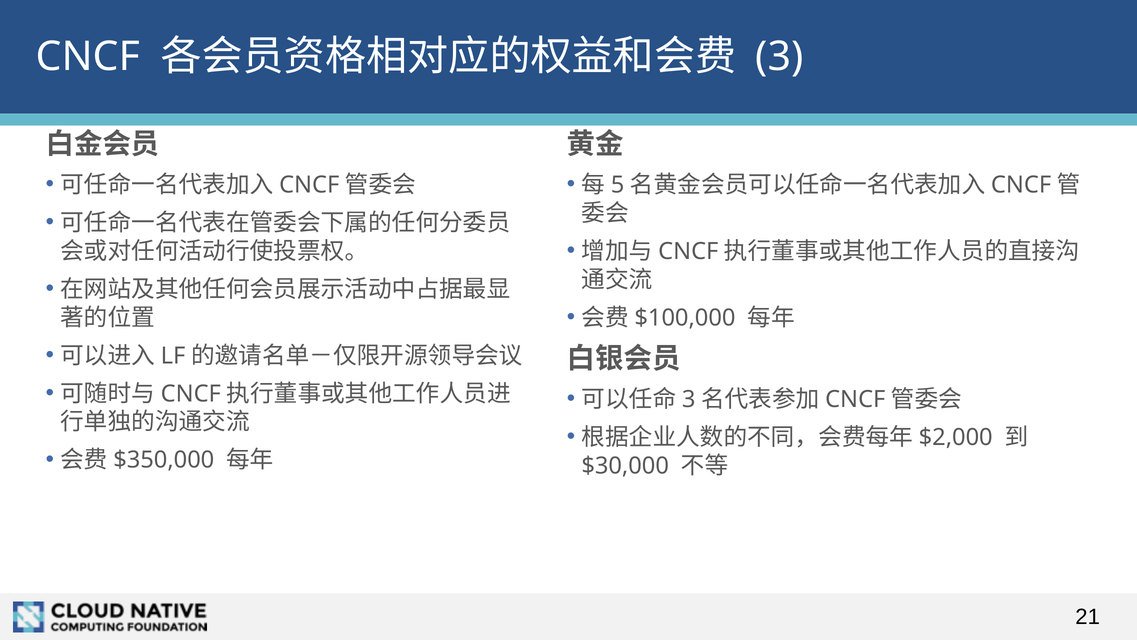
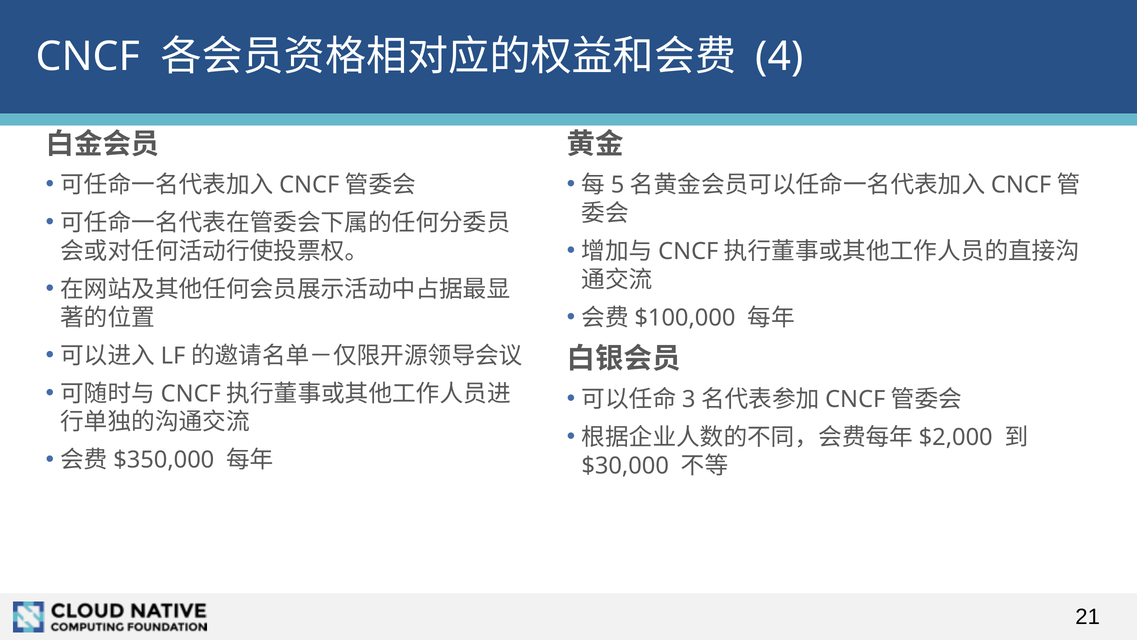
3: 3 -> 4 (779, 57)
